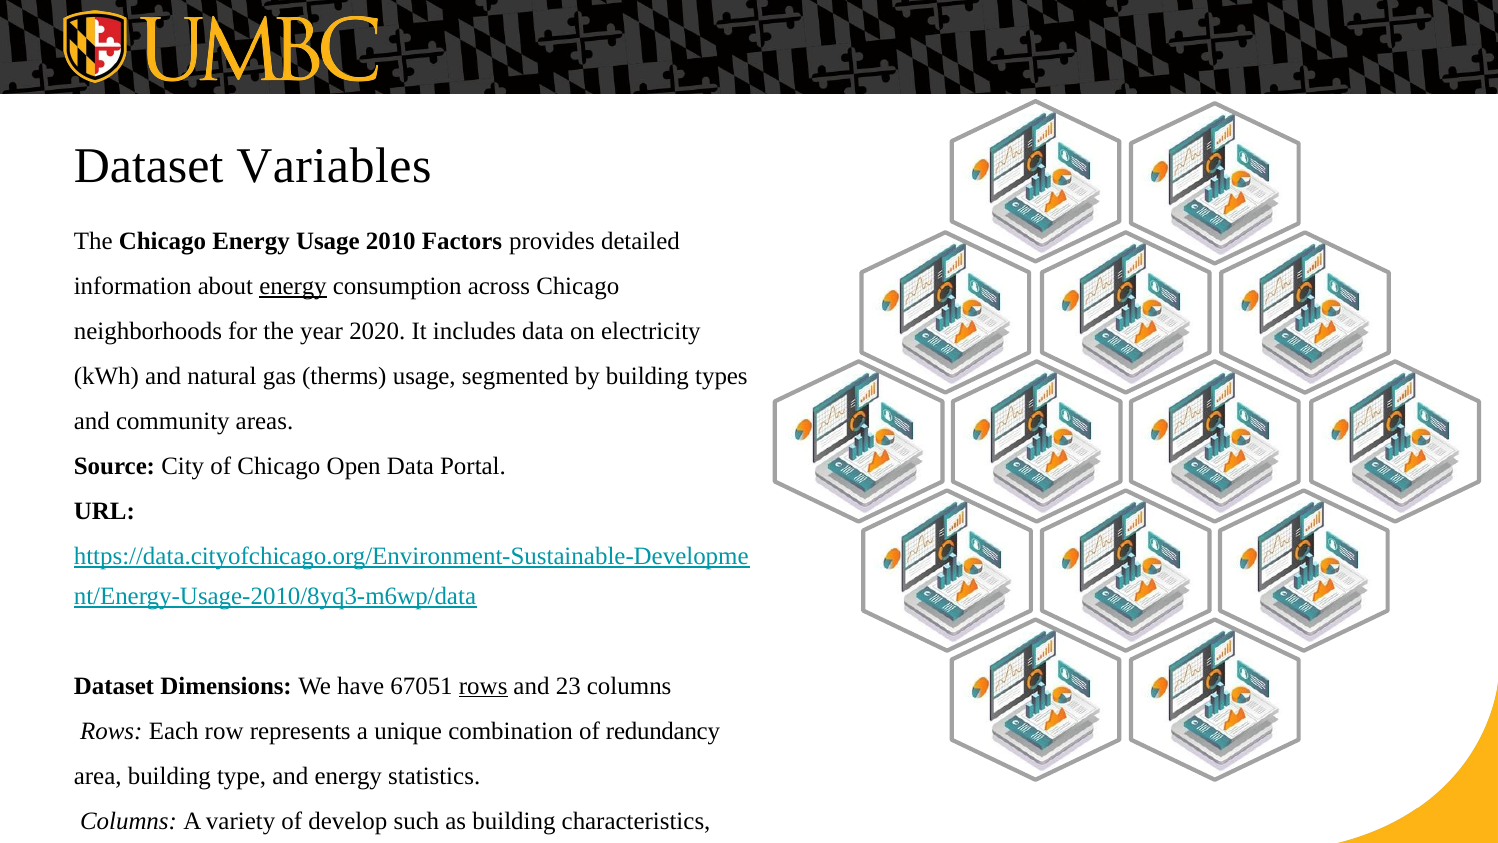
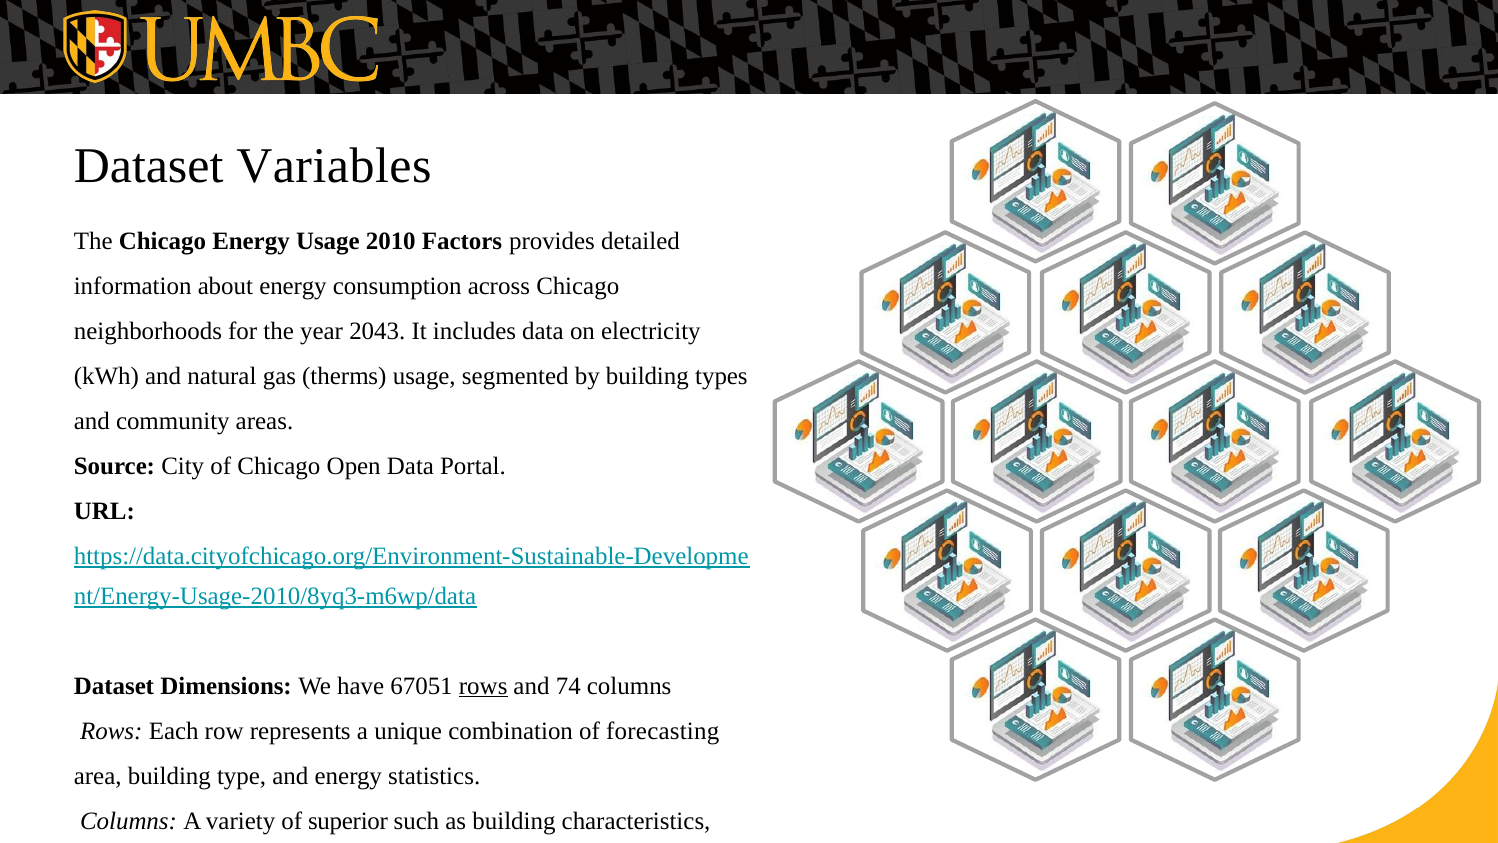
energy underline: present -> none (293, 286)
2020: 2020 -> 2043 (377, 331)
23: 23 -> 74 (568, 686)
redundancy: redundancy -> forecasting (663, 731)
develop: develop -> superior (348, 821)
